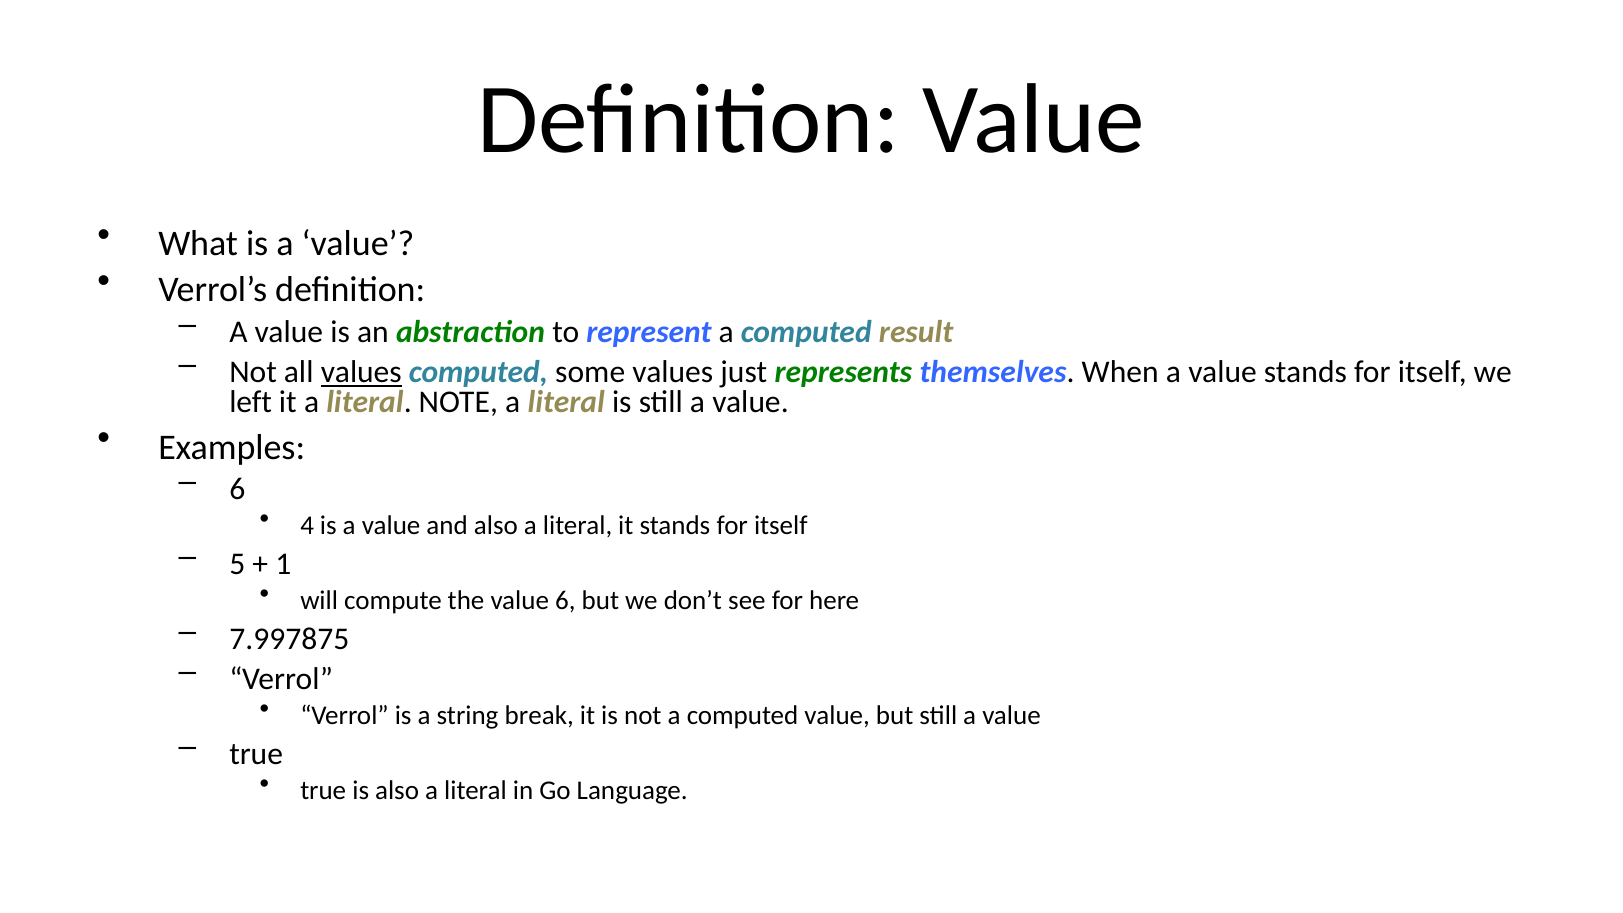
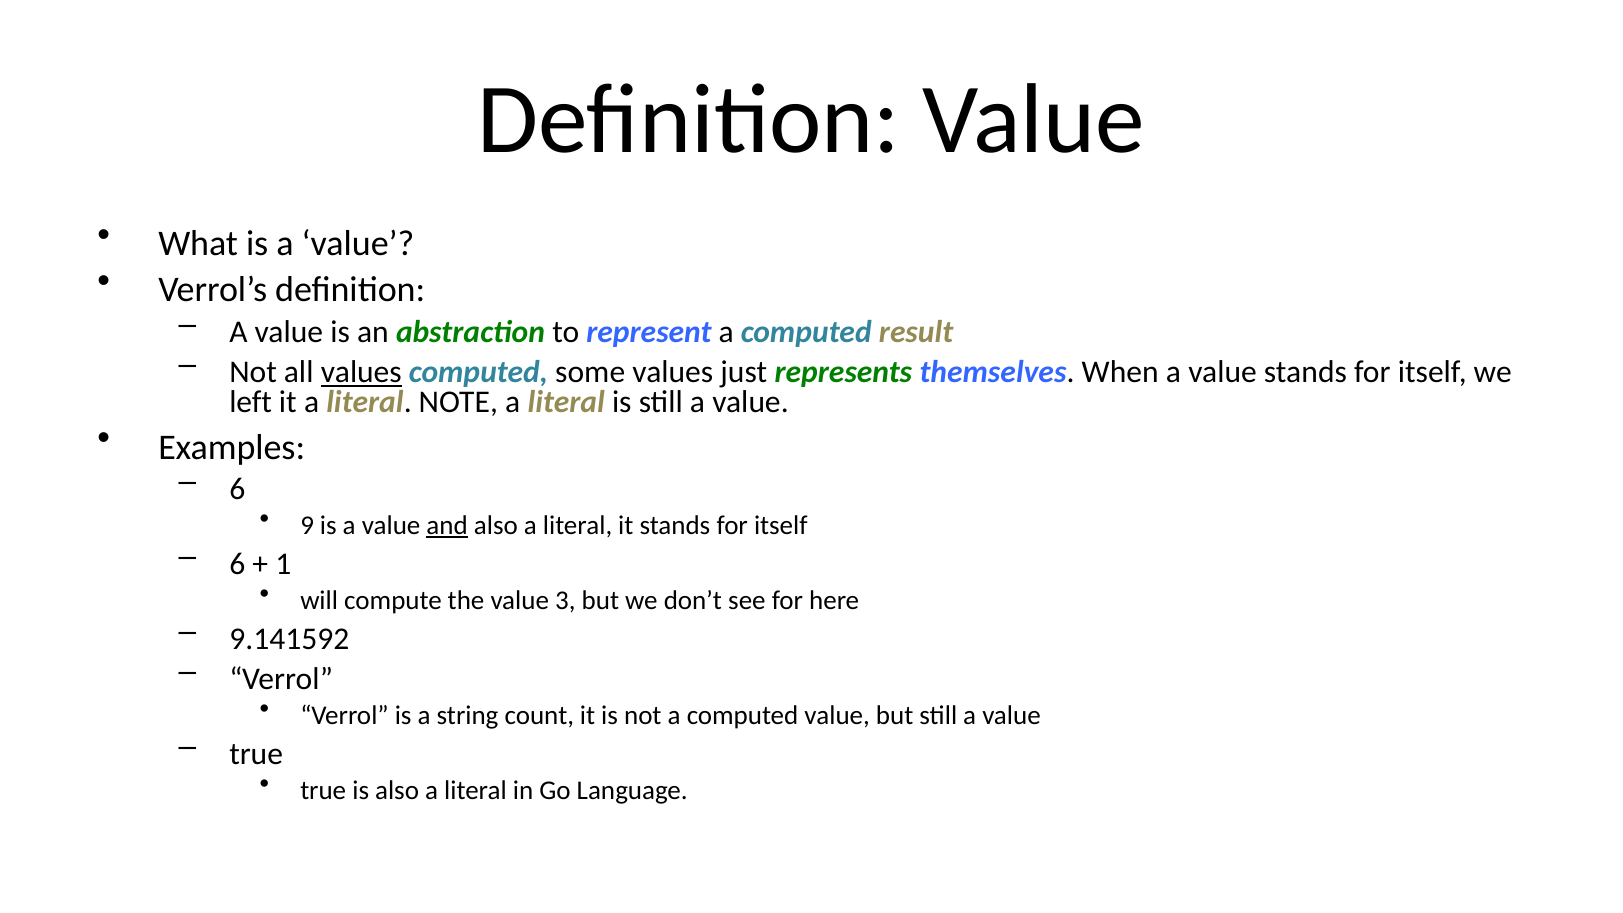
4: 4 -> 9 (307, 525)
and underline: none -> present (447, 525)
5: 5 -> 6 (237, 564)
value 6: 6 -> 3 (565, 600)
7.997875: 7.997875 -> 9.141592 (289, 639)
break: break -> count (539, 715)
